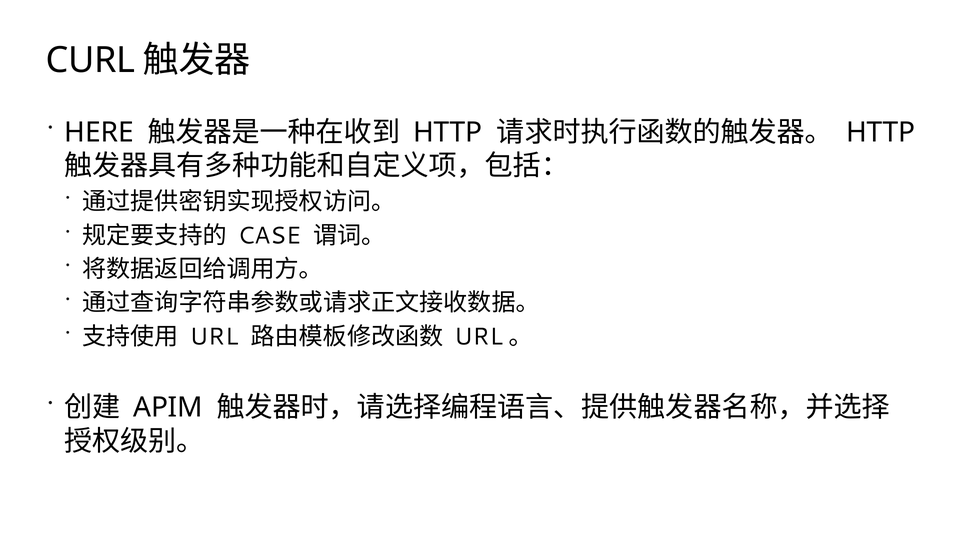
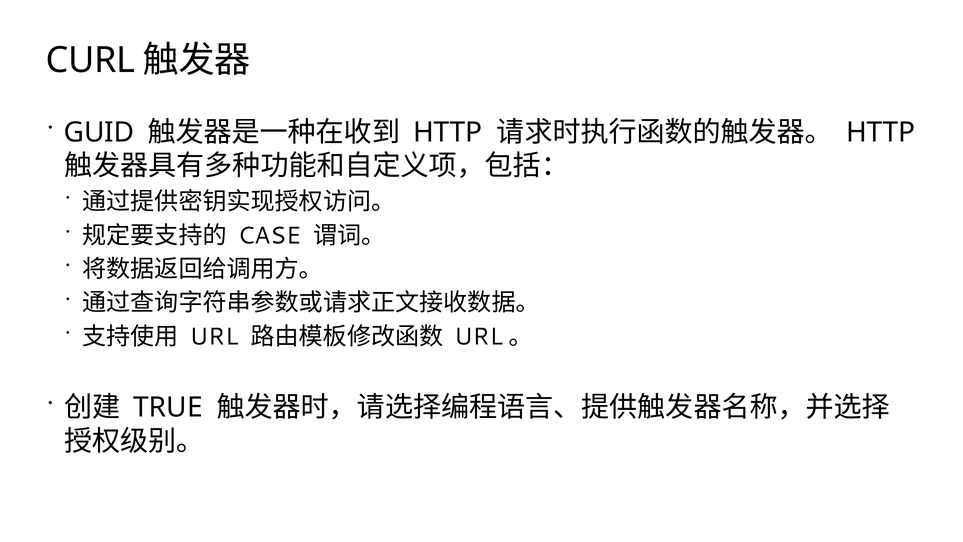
HERE: HERE -> GUID (99, 132)
APIM: APIM -> TRUE (168, 407)
